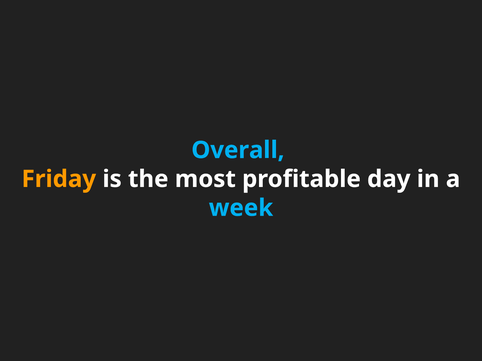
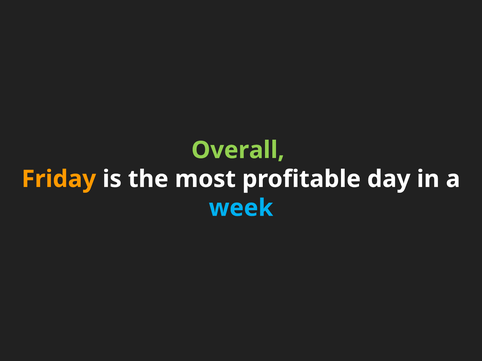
Overall colour: light blue -> light green (238, 150)
